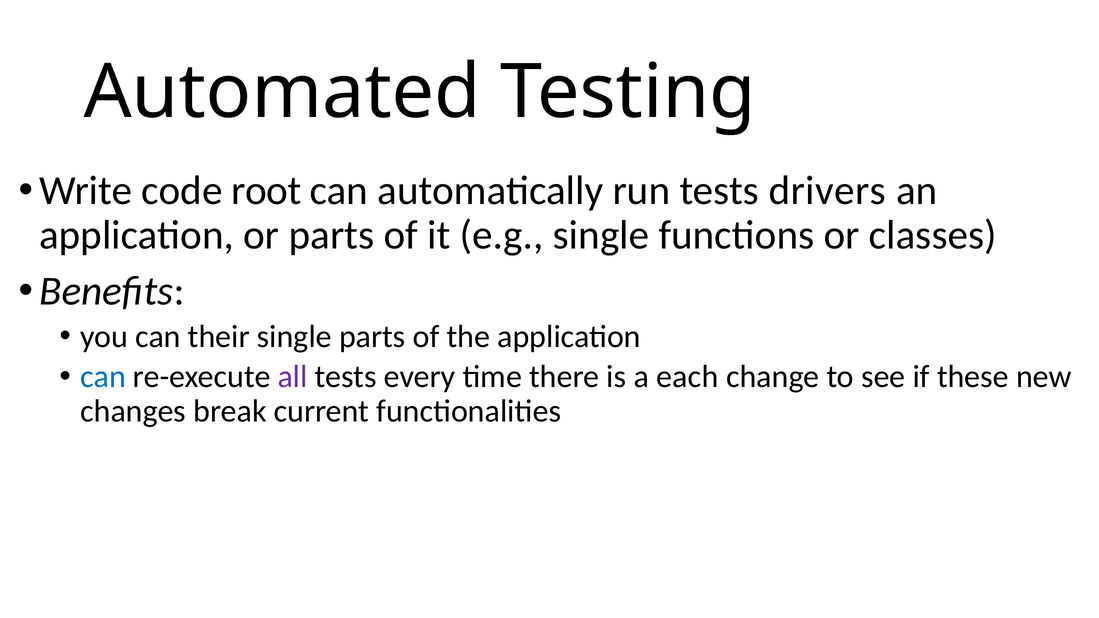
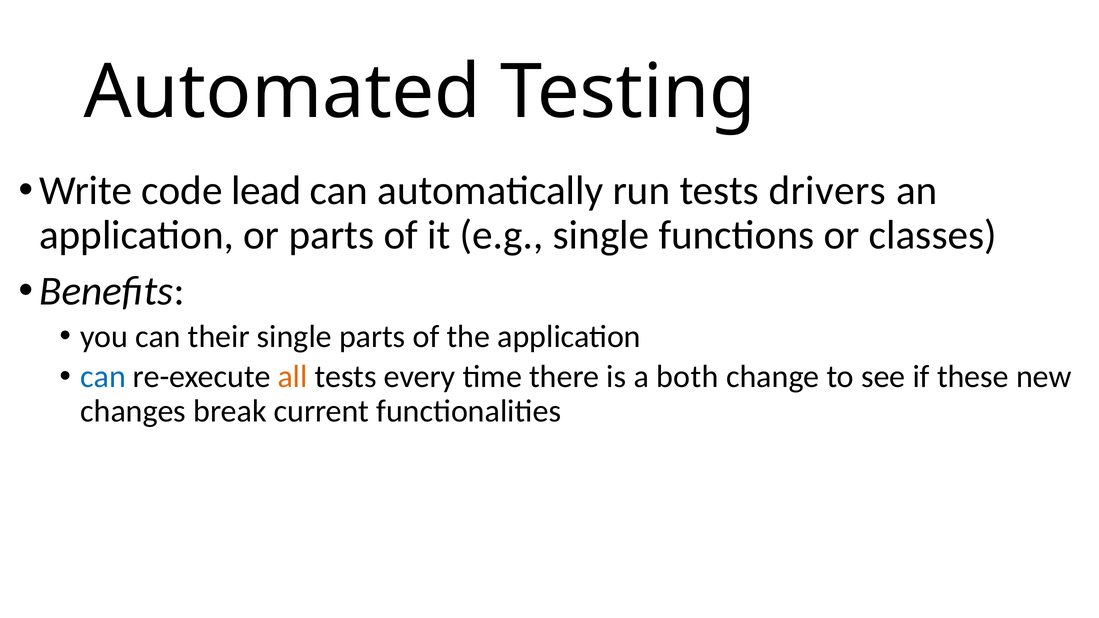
root: root -> lead (266, 191)
all colour: purple -> orange (293, 377)
each: each -> both (687, 377)
